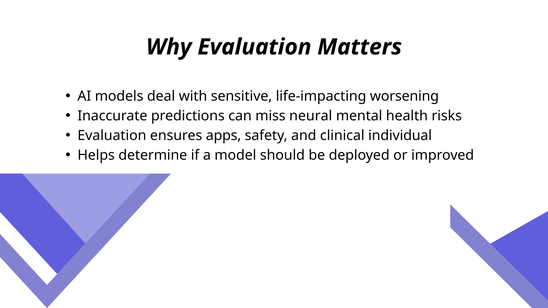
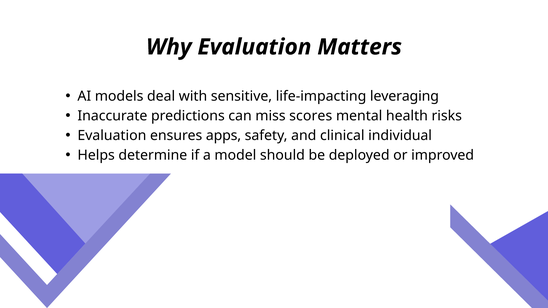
worsening: worsening -> leveraging (404, 96)
neural: neural -> scores (311, 116)
